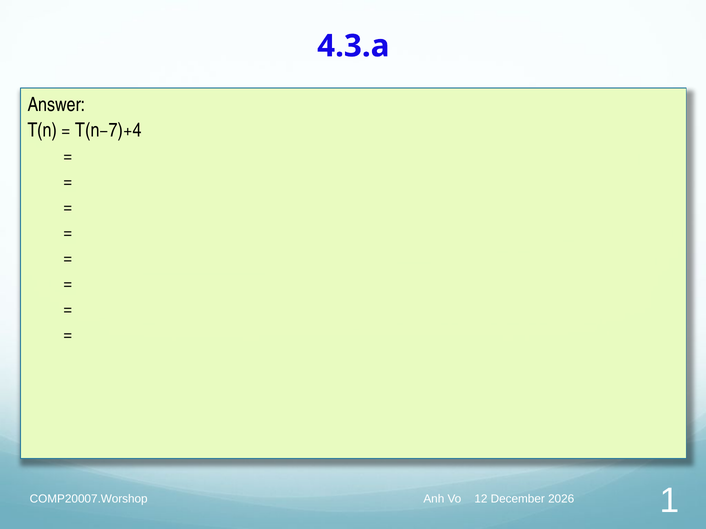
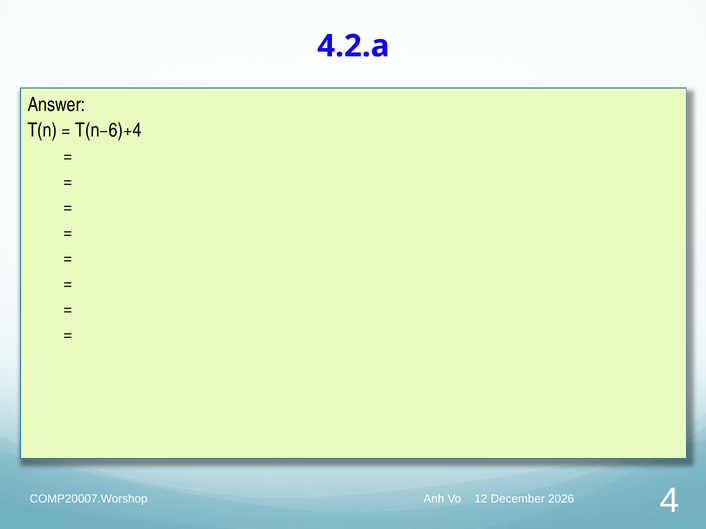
4.3.a: 4.3.a -> 4.2.a (353, 46)
T(n−7)+4: T(n−7)+4 -> T(n−6)+4 (108, 130)
1: 1 -> 4 (669, 501)
